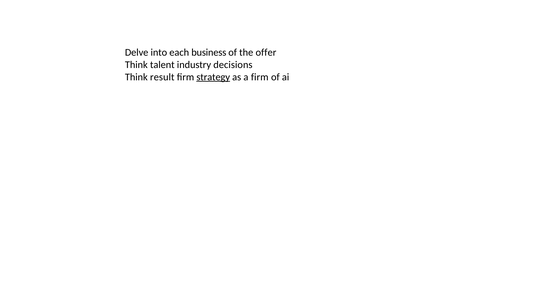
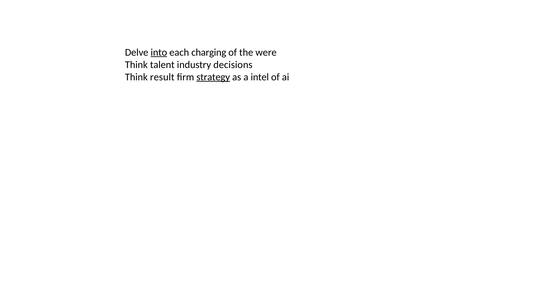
into underline: none -> present (159, 52)
business: business -> charging (209, 52)
offer: offer -> were (266, 52)
a firm: firm -> intel (260, 77)
